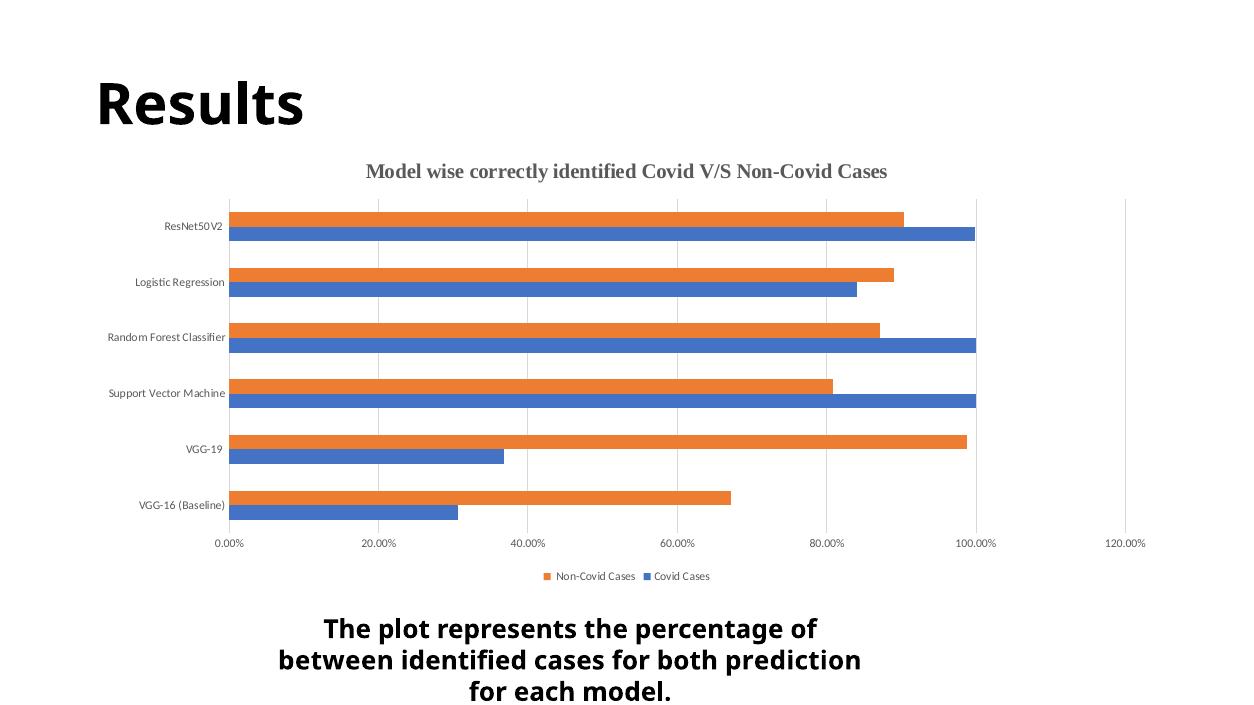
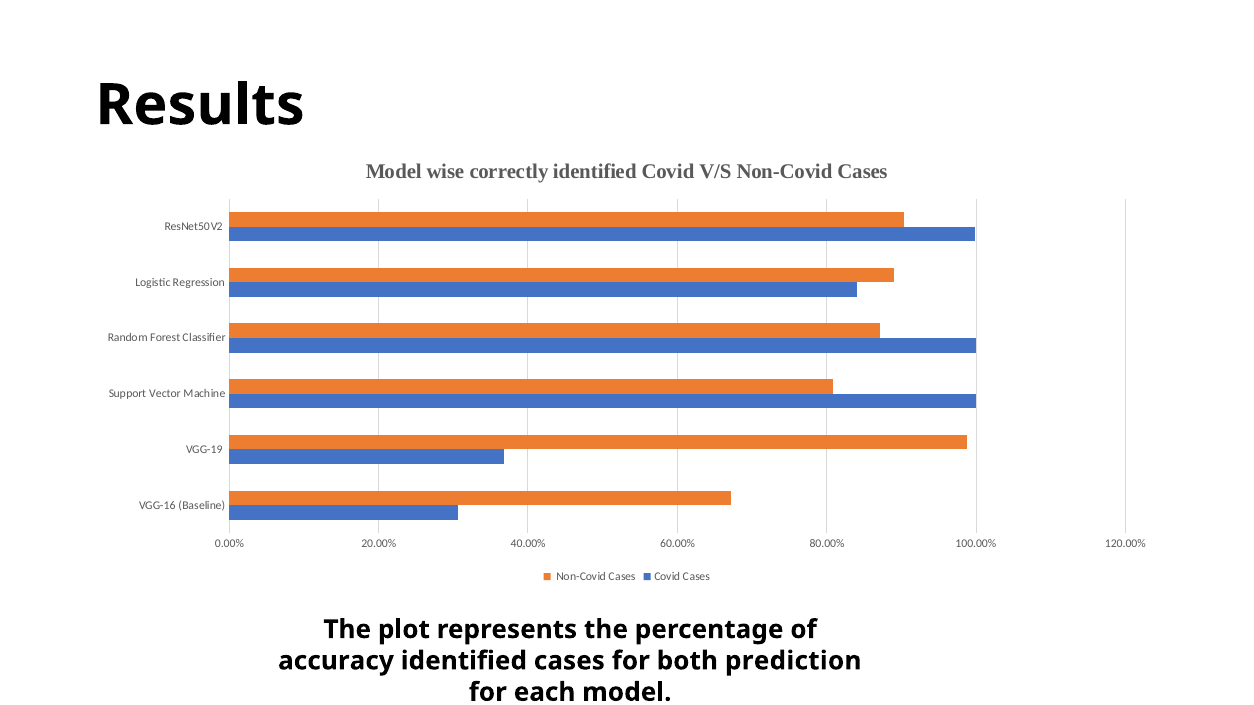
between: between -> accuracy (336, 661)
